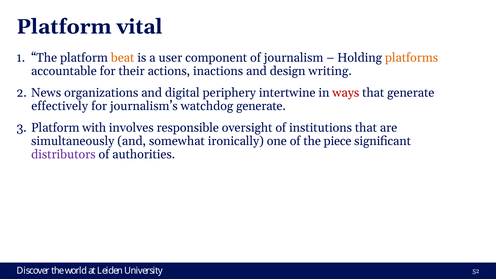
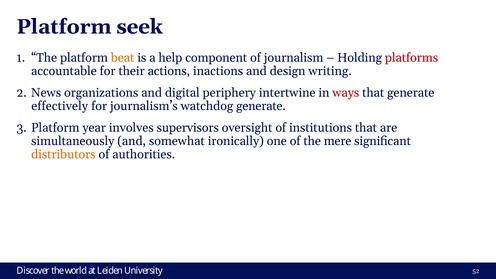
vital: vital -> seek (140, 27)
user: user -> help (170, 58)
platforms colour: orange -> red (412, 58)
with: with -> year (94, 128)
responsible: responsible -> supervisors (188, 128)
piece: piece -> mere (338, 141)
distributors colour: purple -> orange (63, 154)
